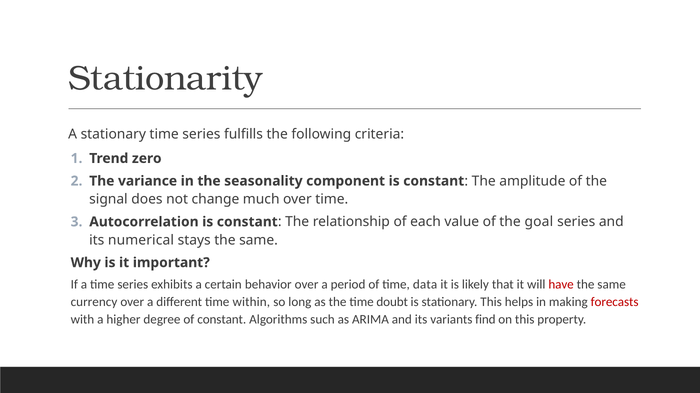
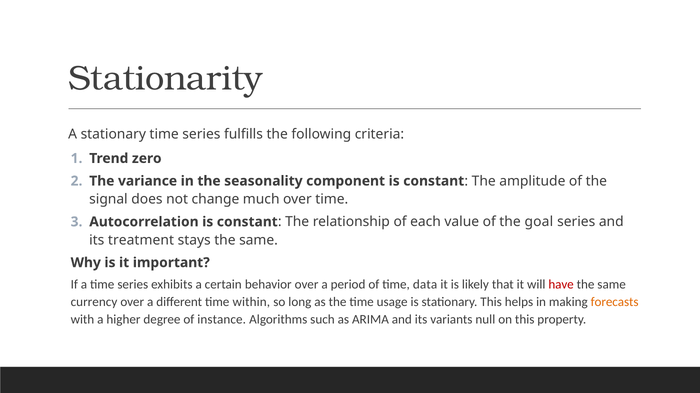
numerical: numerical -> treatment (141, 240)
doubt: doubt -> usage (392, 302)
forecasts colour: red -> orange (615, 302)
of constant: constant -> instance (222, 320)
find: find -> null (485, 320)
